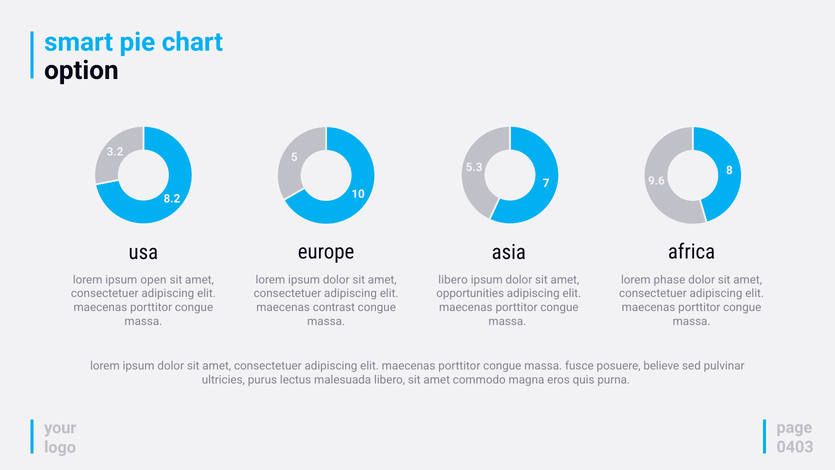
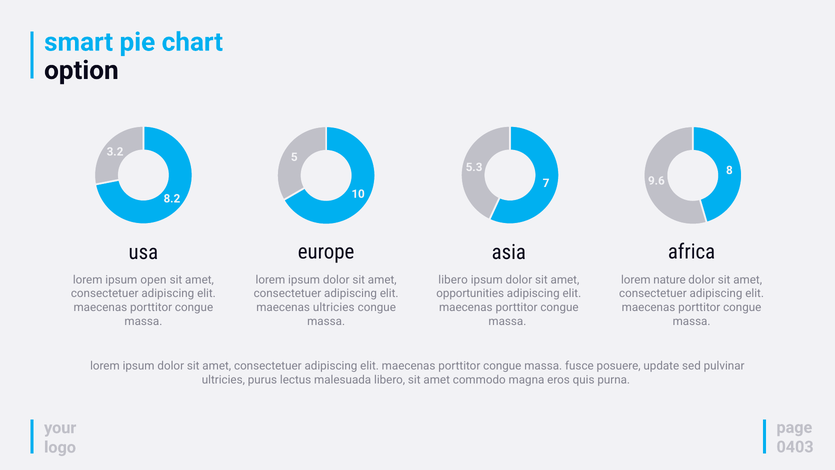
phase: phase -> nature (670, 279)
maecenas contrast: contrast -> ultricies (334, 307)
believe: believe -> update (661, 366)
